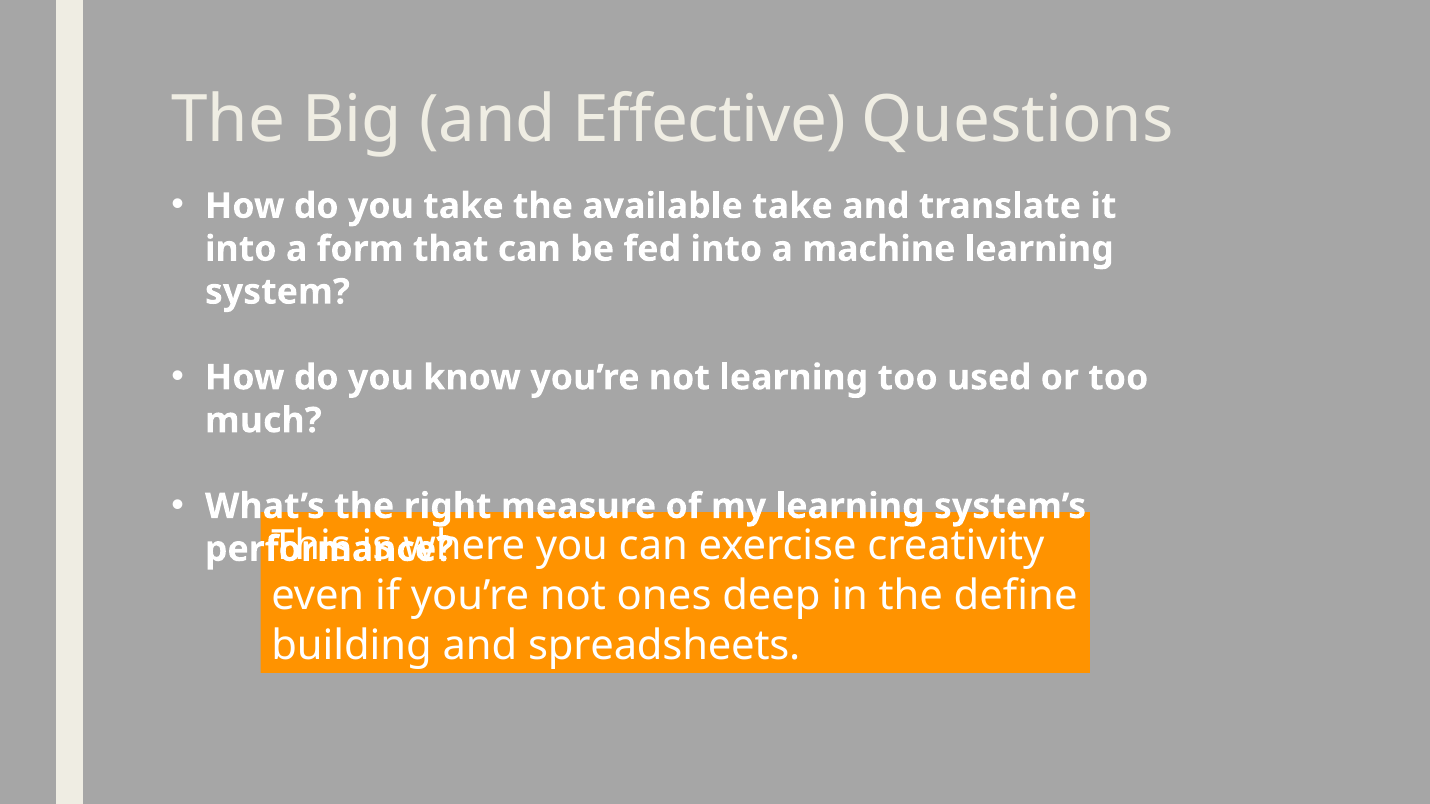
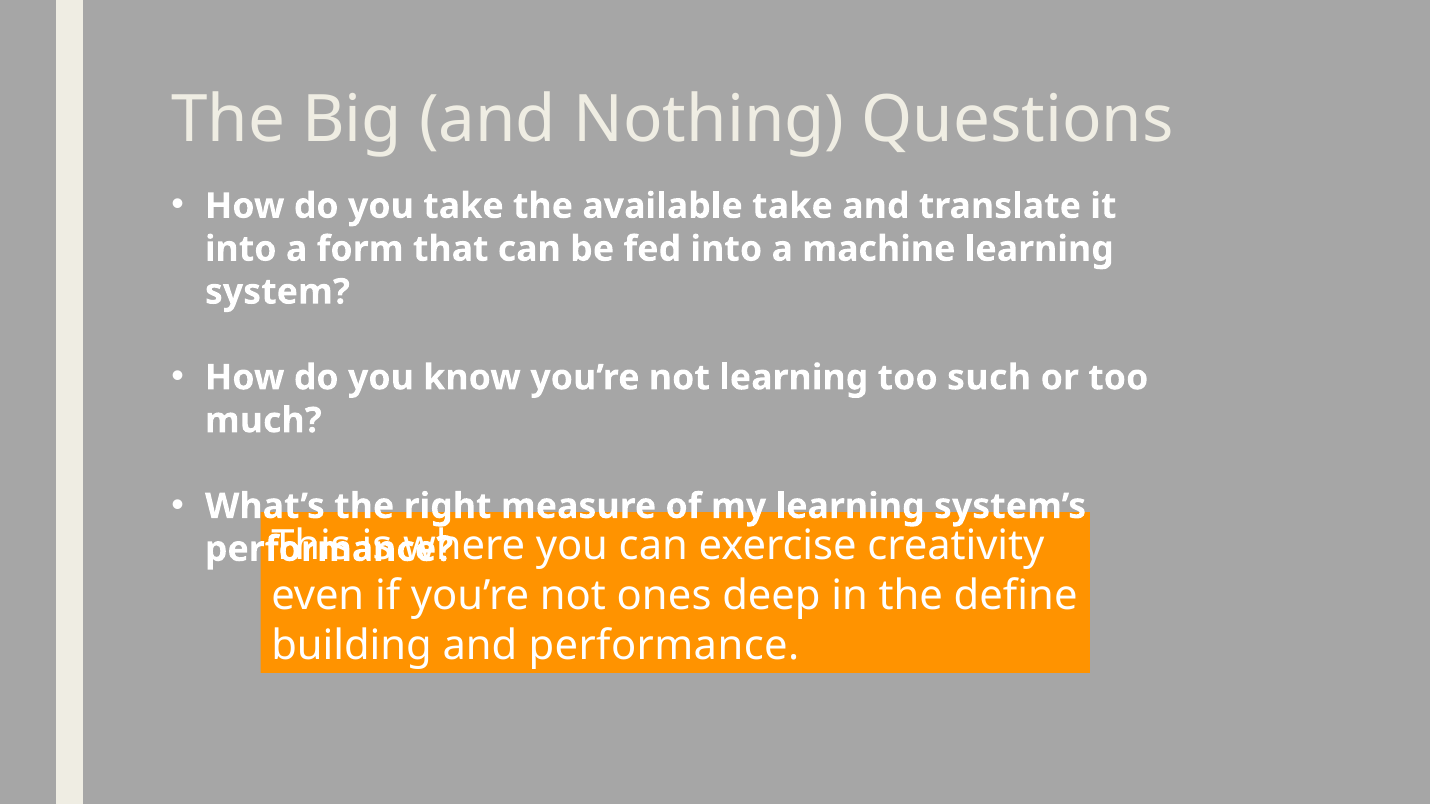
Effective: Effective -> Nothing (709, 120)
used: used -> such (989, 378)
and spreadsheets: spreadsheets -> performance (664, 646)
